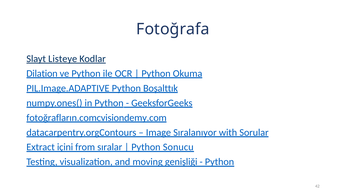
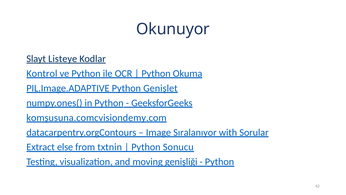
Fotoğrafa: Fotoğrafa -> Okunuyor (173, 29)
Dilation: Dilation -> Kontrol (42, 73)
Boşalttık: Boşalttık -> Genişlet (160, 88)
fotoğrafların.comcvisiondemy.com: fotoğrafların.comcvisiondemy.com -> komşusuna.comcvisiondemy.com (96, 117)
içini: içini -> else (65, 147)
sıralar: sıralar -> txtnin (110, 147)
